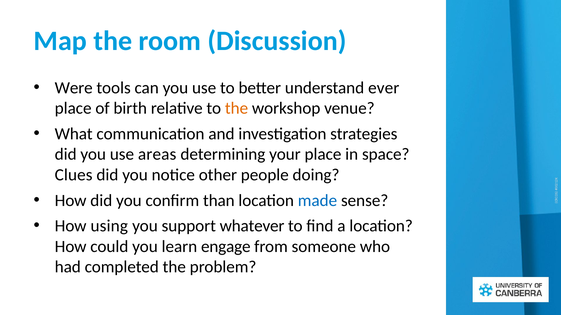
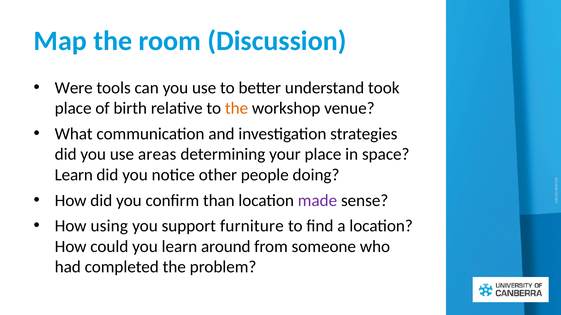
ever: ever -> took (384, 88)
Clues: Clues -> Learn (74, 175)
made colour: blue -> purple (317, 201)
whatever: whatever -> furniture (252, 226)
engage: engage -> around (226, 247)
